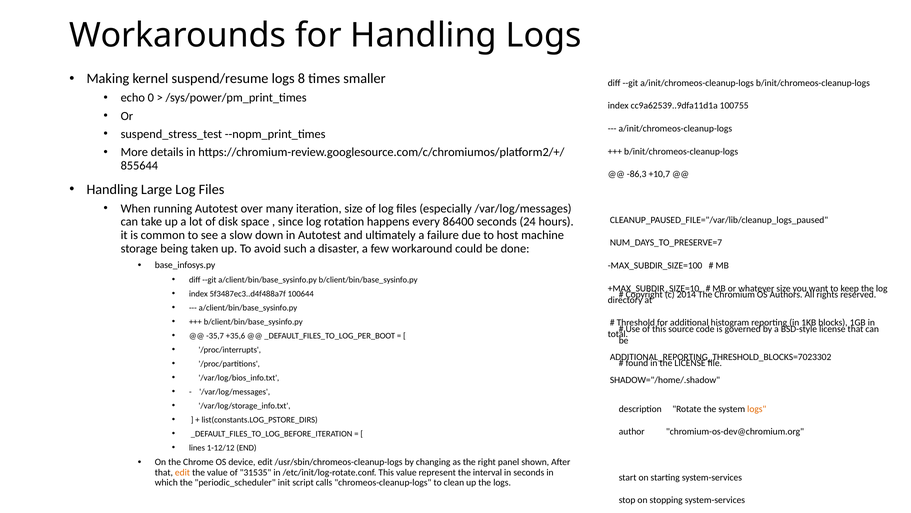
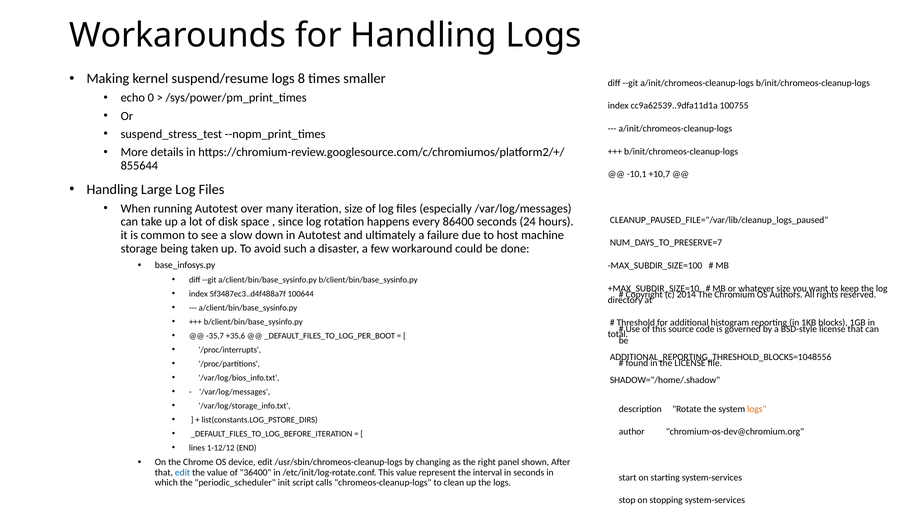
-86,3: -86,3 -> -10,1 (637, 174)
ADDITIONAL_REPORTING_THRESHOLD_BLOCKS=7023302: ADDITIONAL_REPORTING_THRESHOLD_BLOCKS=7023302 -> ADDITIONAL_REPORTING_THRESHOLD_BLOCKS=1048556 (721, 357)
edit colour: orange -> blue (183, 472)
31535: 31535 -> 36400 (256, 472)
